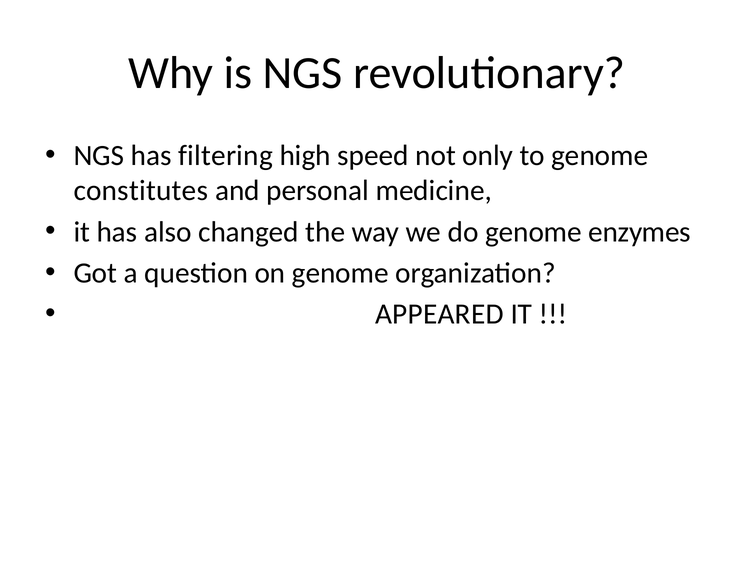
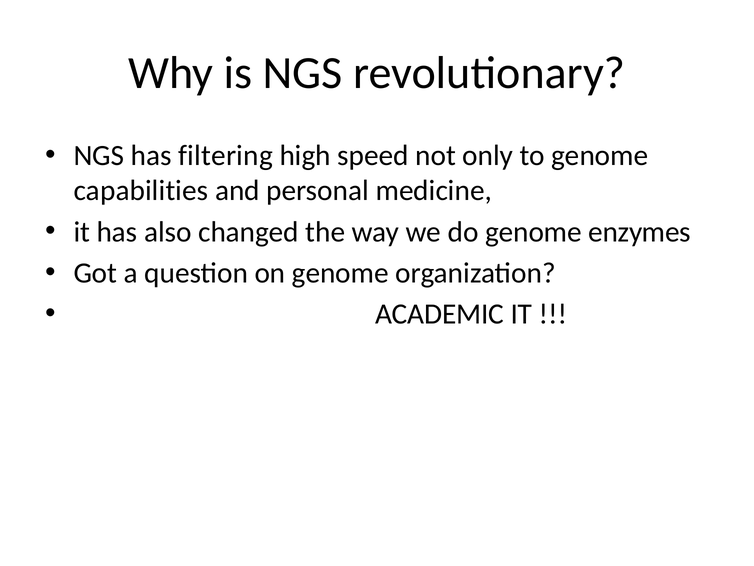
constitutes: constitutes -> capabilities (141, 191)
APPEARED: APPEARED -> ACADEMIC (440, 314)
